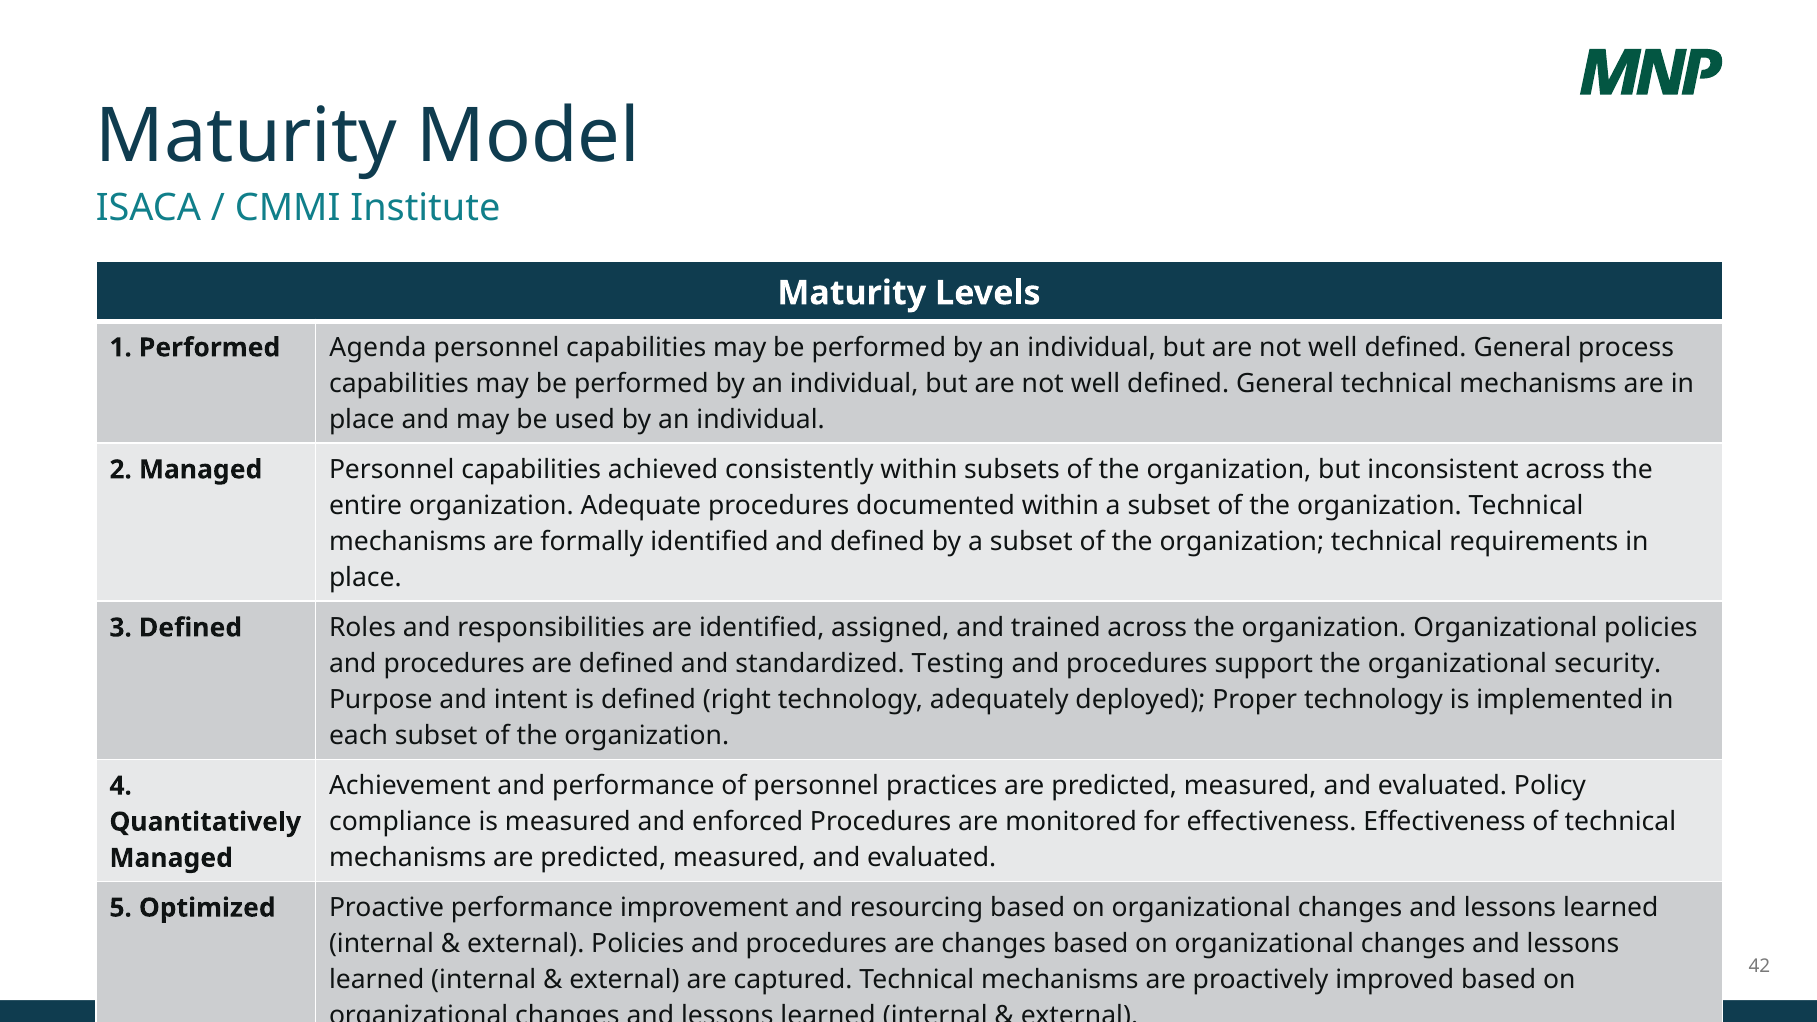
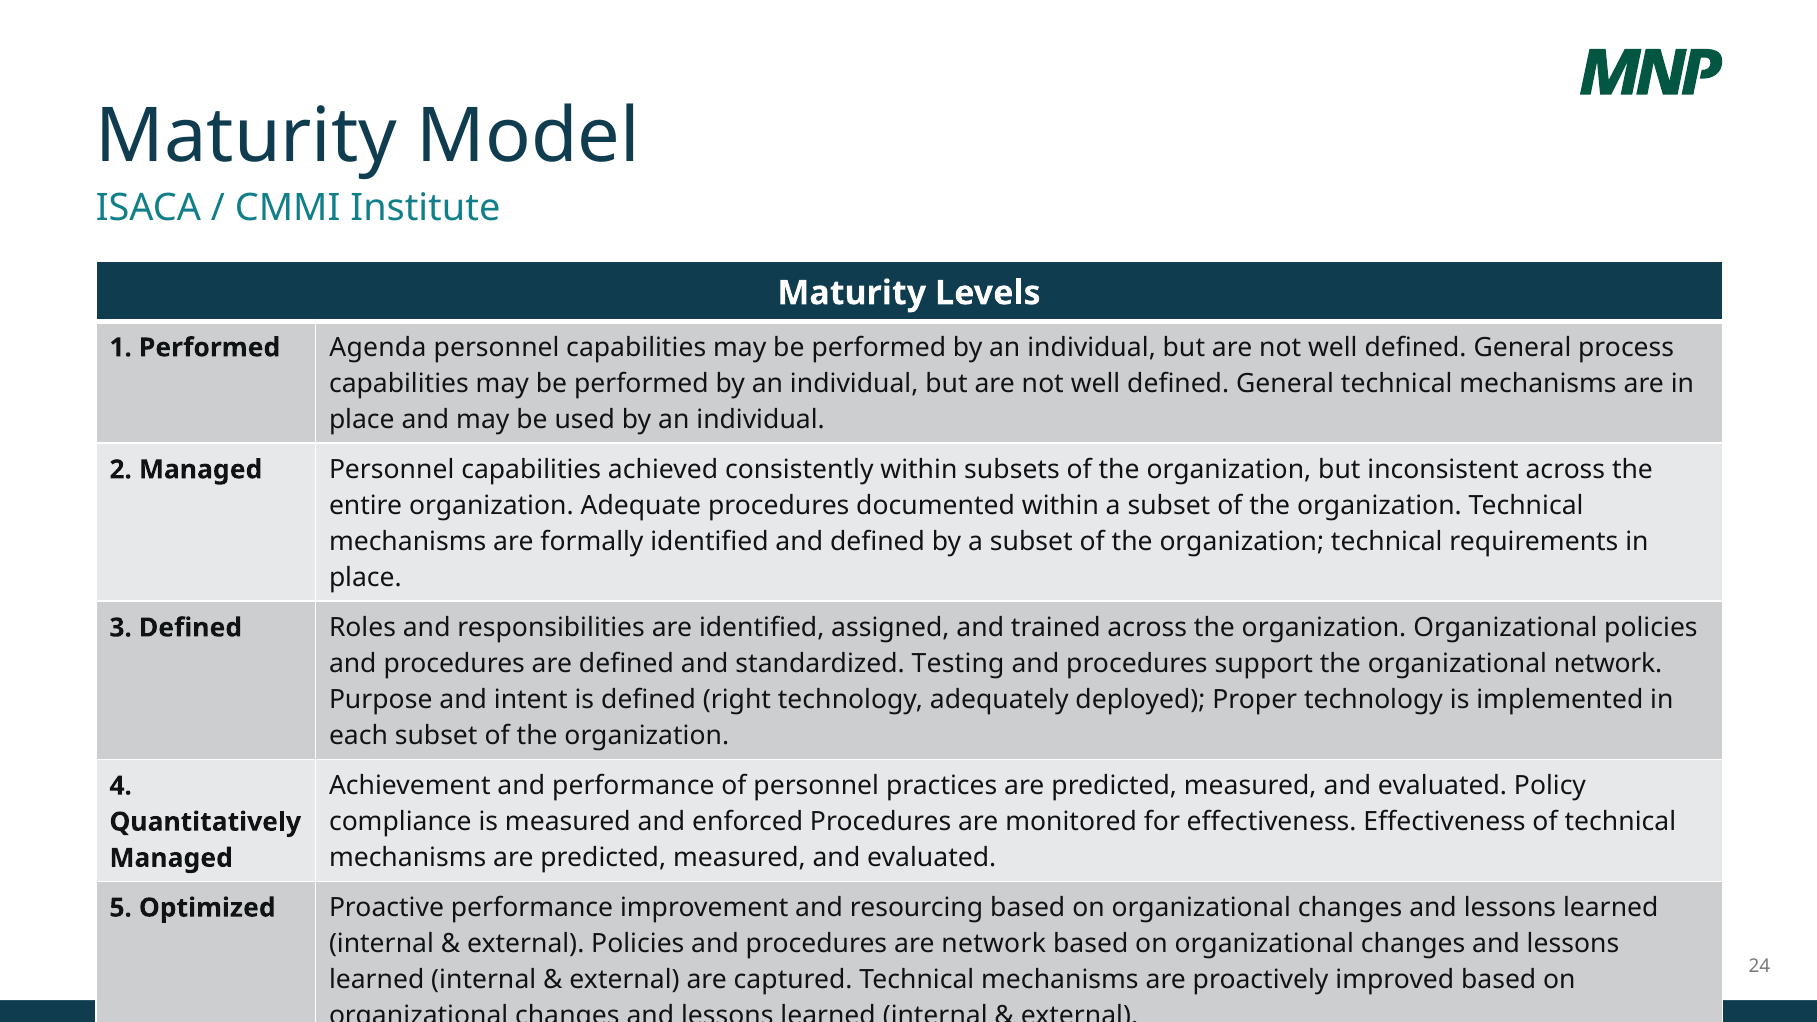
organizational security: security -> network (1608, 664)
are changes: changes -> network (994, 944)
42: 42 -> 24 (1759, 967)
